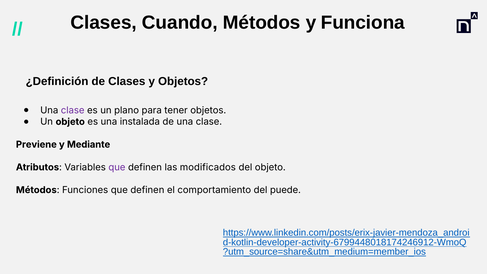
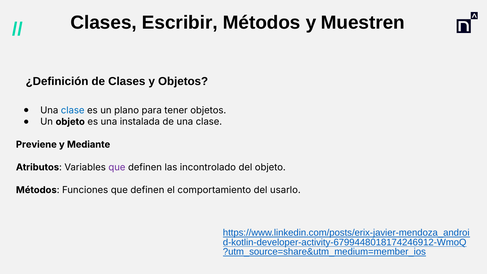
Cuando: Cuando -> Escribir (180, 23)
Funciona: Funciona -> Muestren (363, 23)
clase colour: purple -> blue (73, 110)
modificados: modificados -> incontrolado (208, 167)
puede: puede -> usarlo (285, 190)
